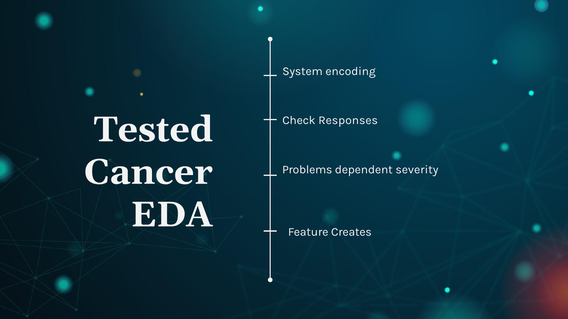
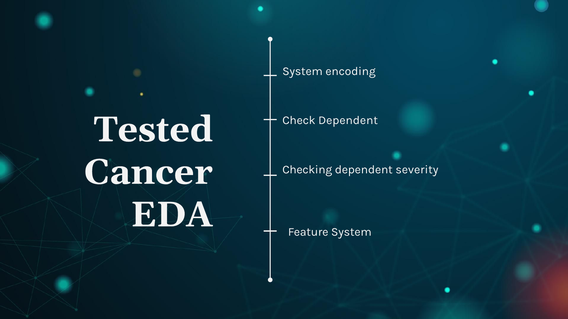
Check Responses: Responses -> Dependent (348, 121)
Problems: Problems -> Checking (307, 170)
Feature Creates: Creates -> System (351, 232)
